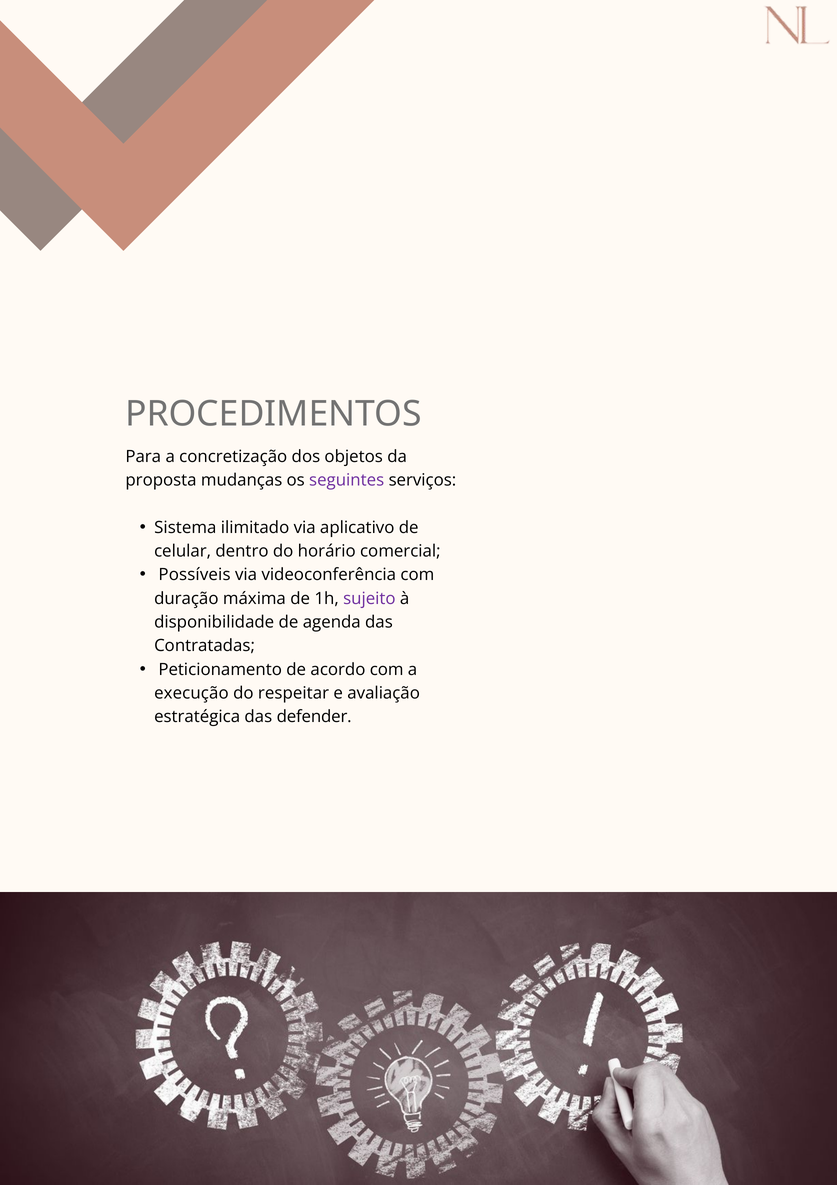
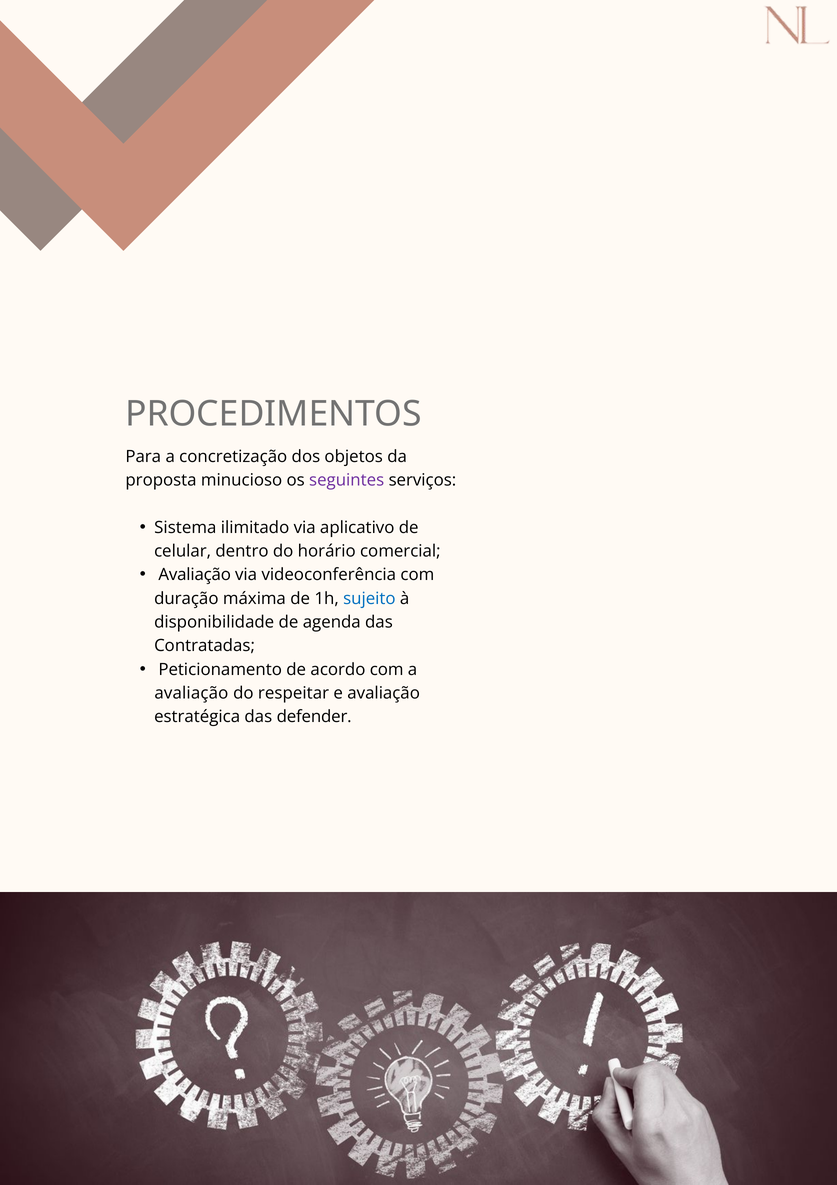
mudanças: mudanças -> minucioso (242, 480)
Possíveis: Possíveis -> Avaliação (195, 575)
sujeito colour: purple -> blue (369, 598)
execução: execução -> avaliação (191, 693)
